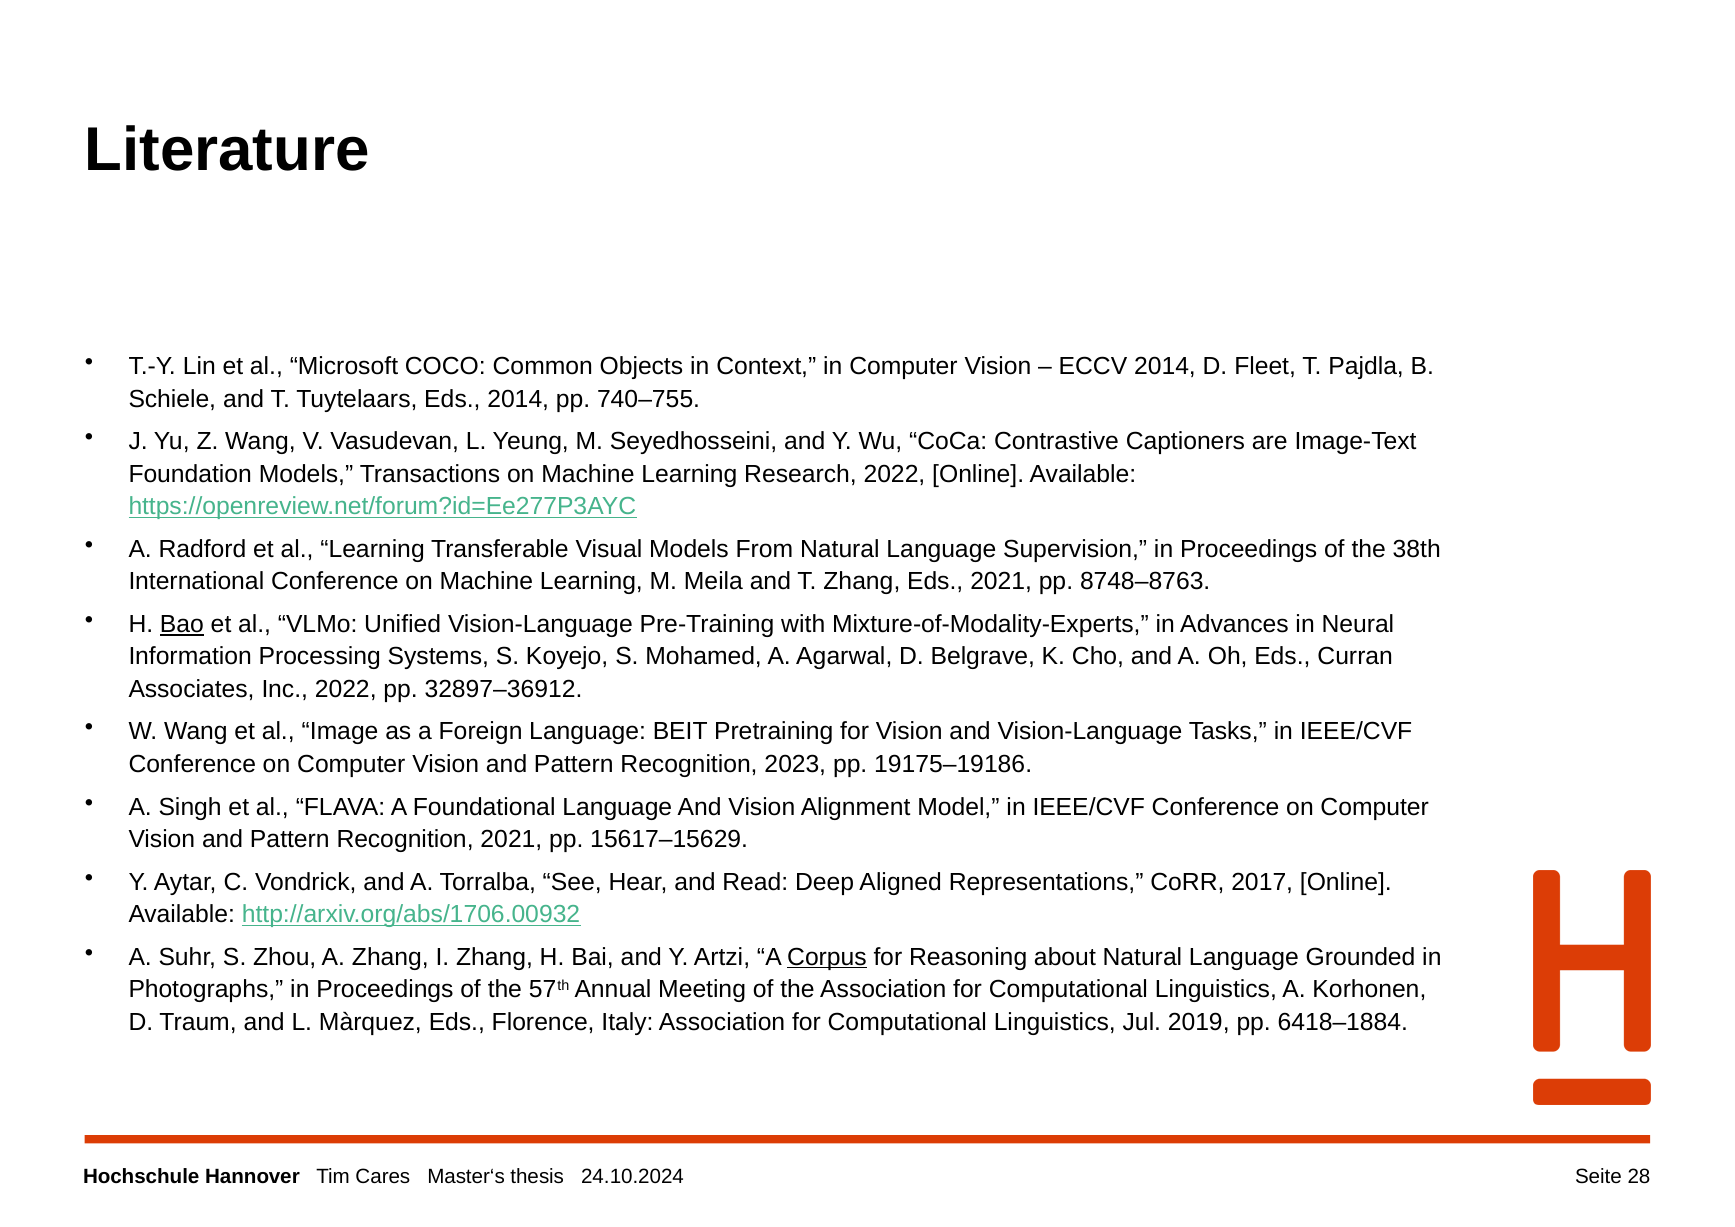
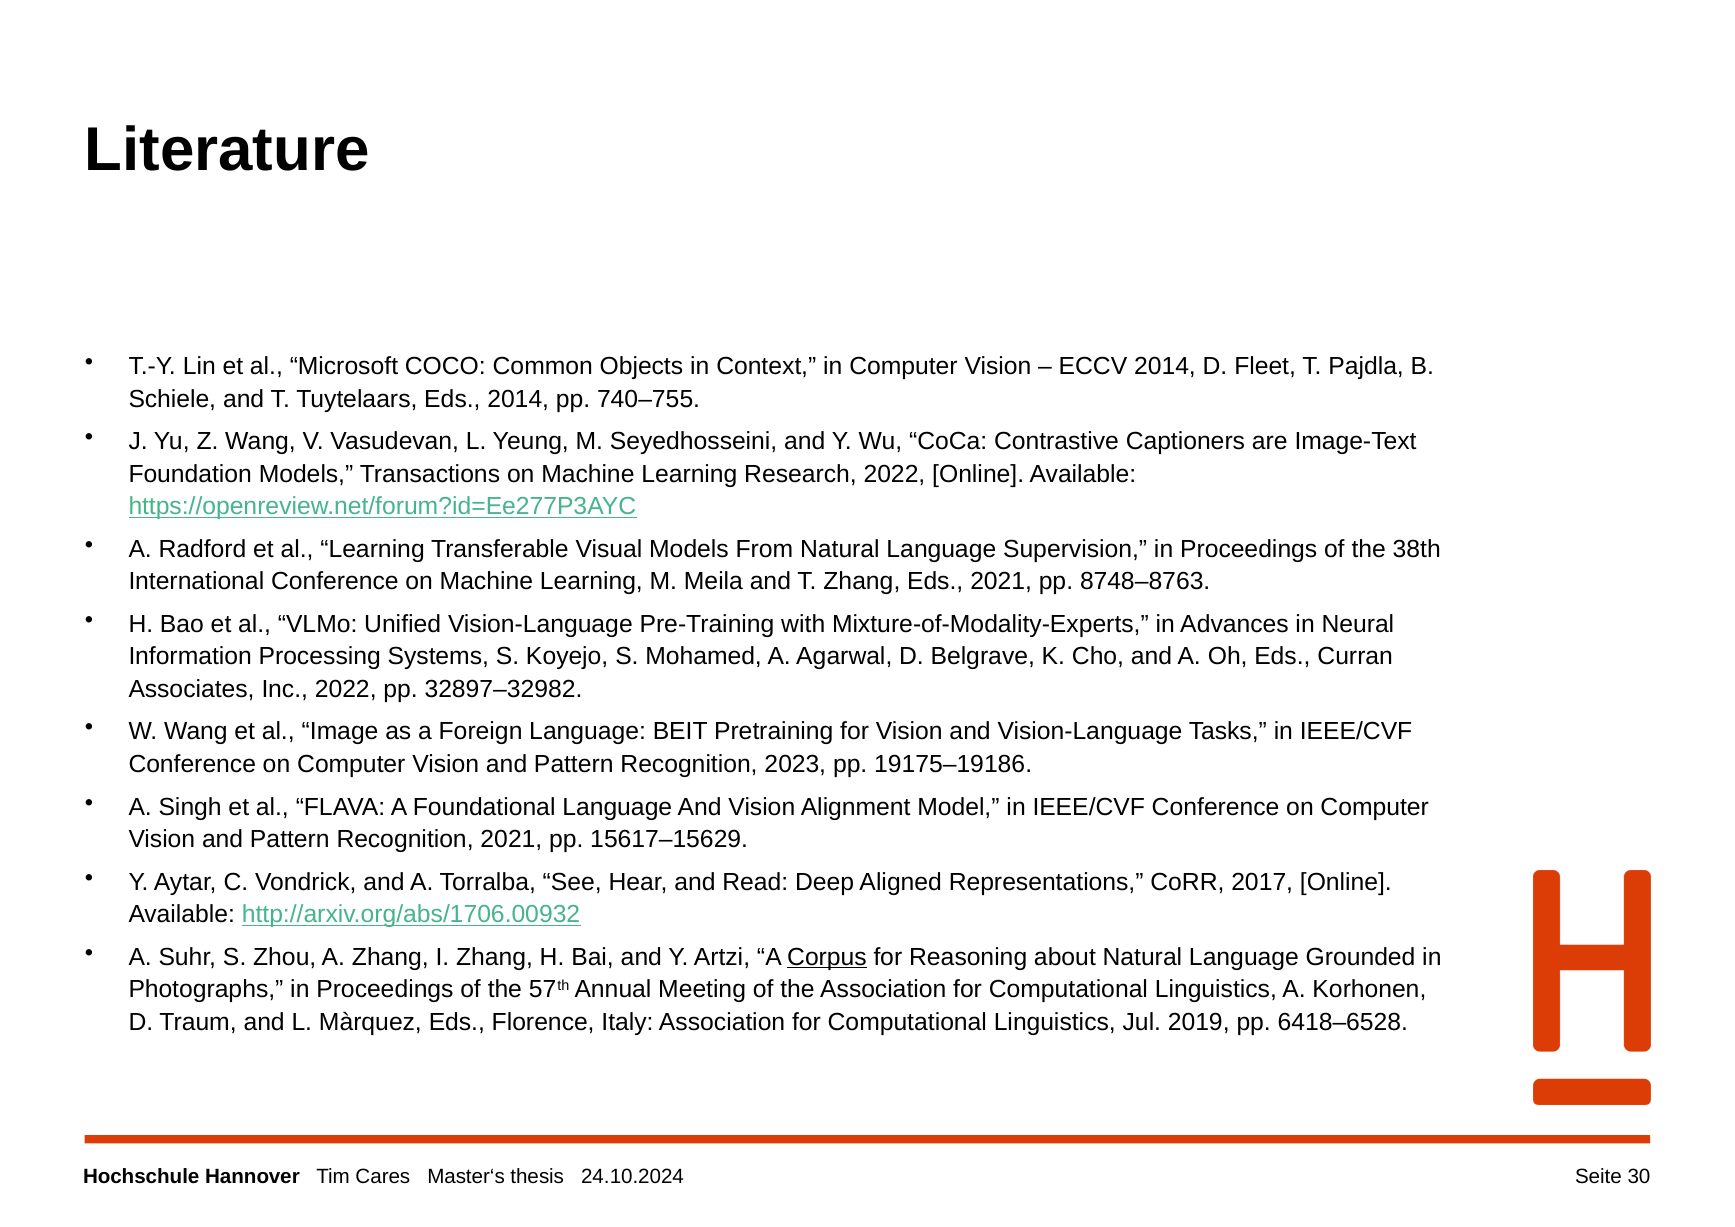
Bao underline: present -> none (182, 624)
32897–36912: 32897–36912 -> 32897–32982 (503, 689)
6418–1884: 6418–1884 -> 6418–6528 (1343, 1022)
28: 28 -> 30 (1639, 1176)
